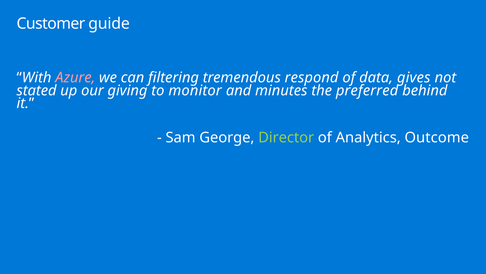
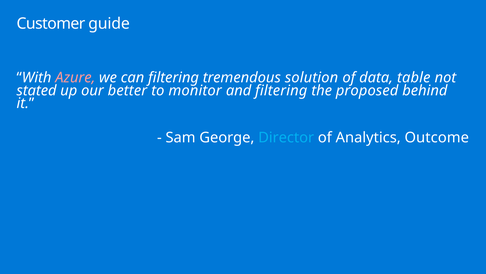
respond: respond -> solution (312, 78)
gives: gives -> table (414, 78)
giving: giving -> better (127, 90)
and minutes: minutes -> filtering (281, 90)
preferred: preferred -> proposed (367, 90)
Director colour: light green -> light blue (286, 137)
